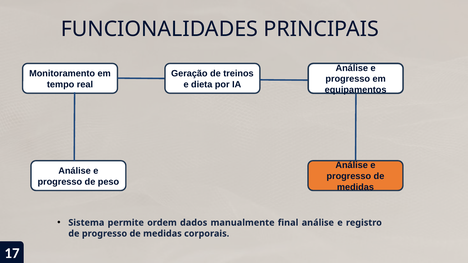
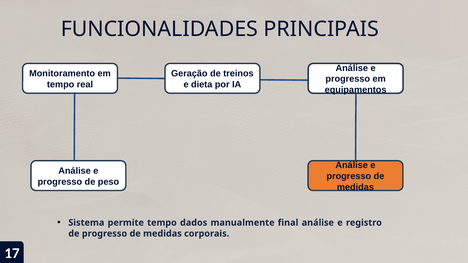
permite ordem: ordem -> tempo (162, 223)
